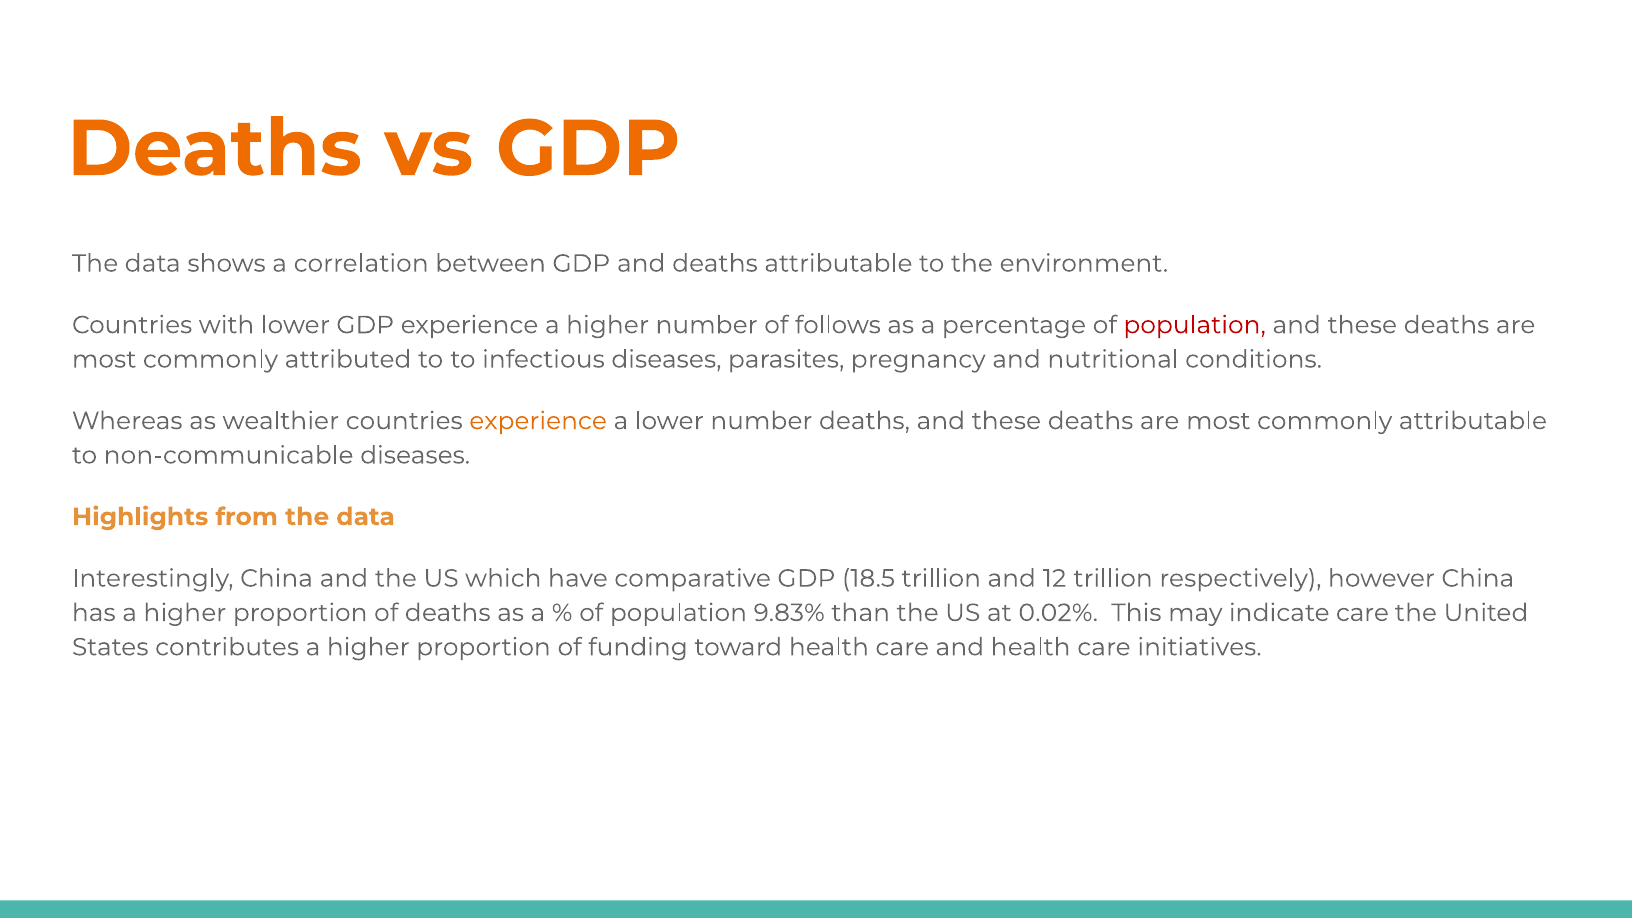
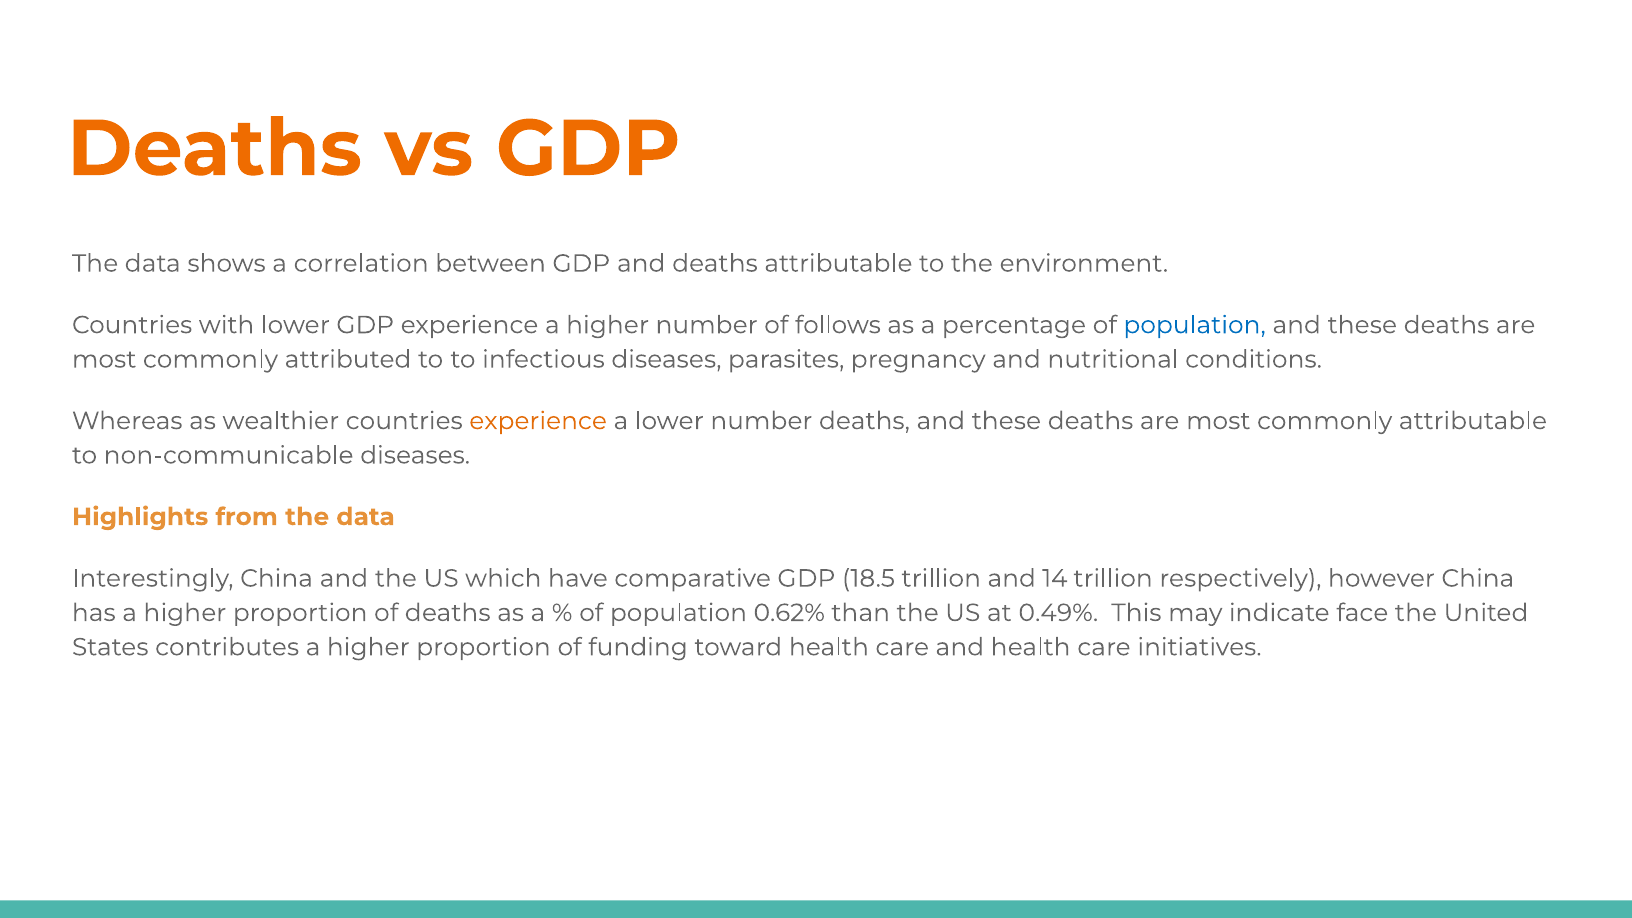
population colour: red -> blue (1195, 325)
12: 12 -> 14 (1055, 578)
9.83%: 9.83% -> 0.62% (789, 613)
0.02%: 0.02% -> 0.49% (1058, 613)
indicate care: care -> face (1362, 613)
